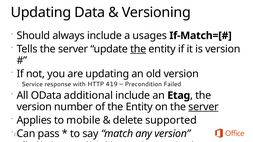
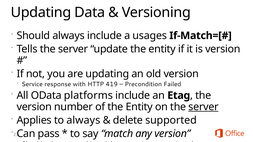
the underline: present -> none (138, 49)
additional: additional -> platforms (88, 96)
to mobile: mobile -> always (83, 121)
